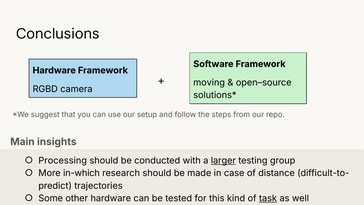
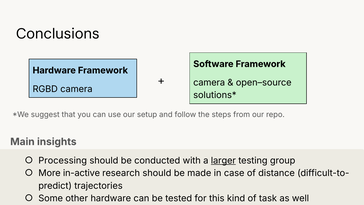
moving: moving -> camera (209, 83)
in-which: in-which -> in-active (81, 173)
task underline: present -> none (268, 198)
